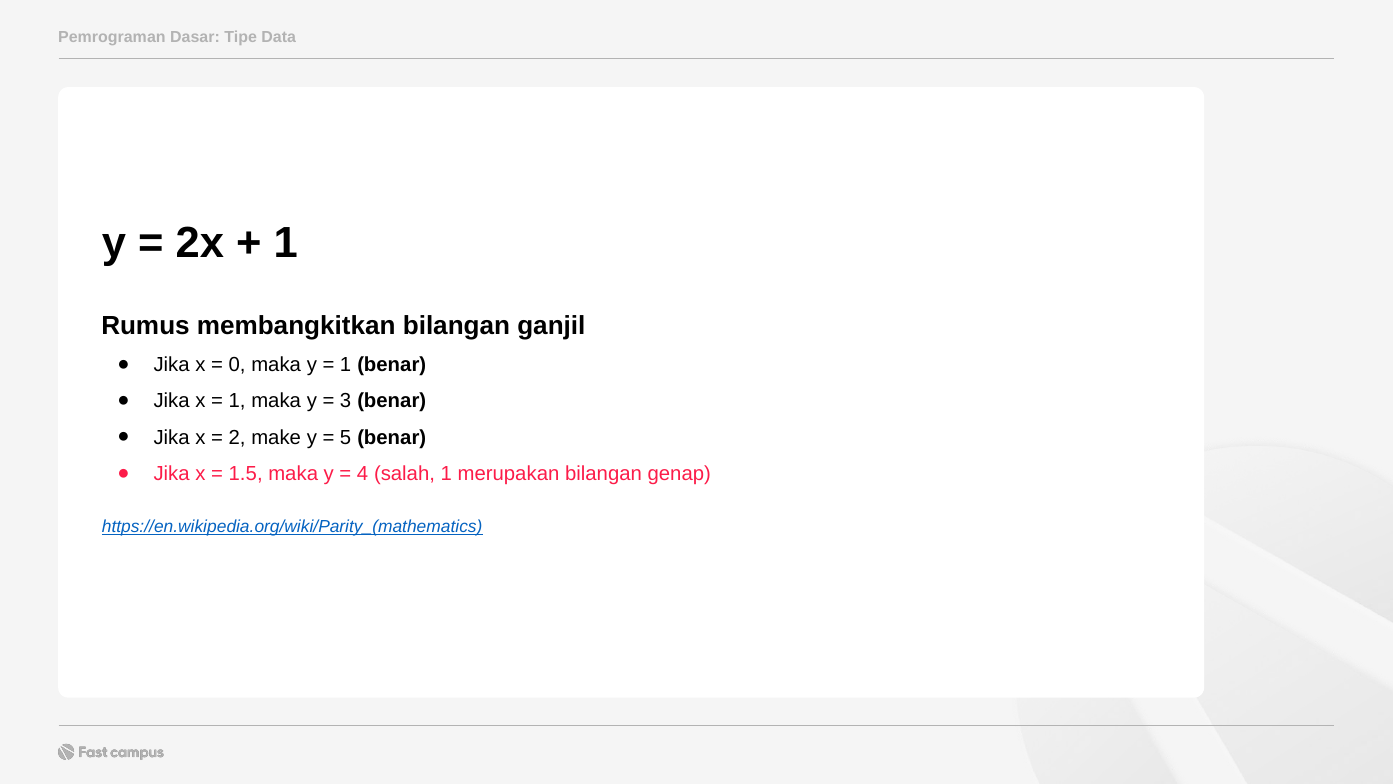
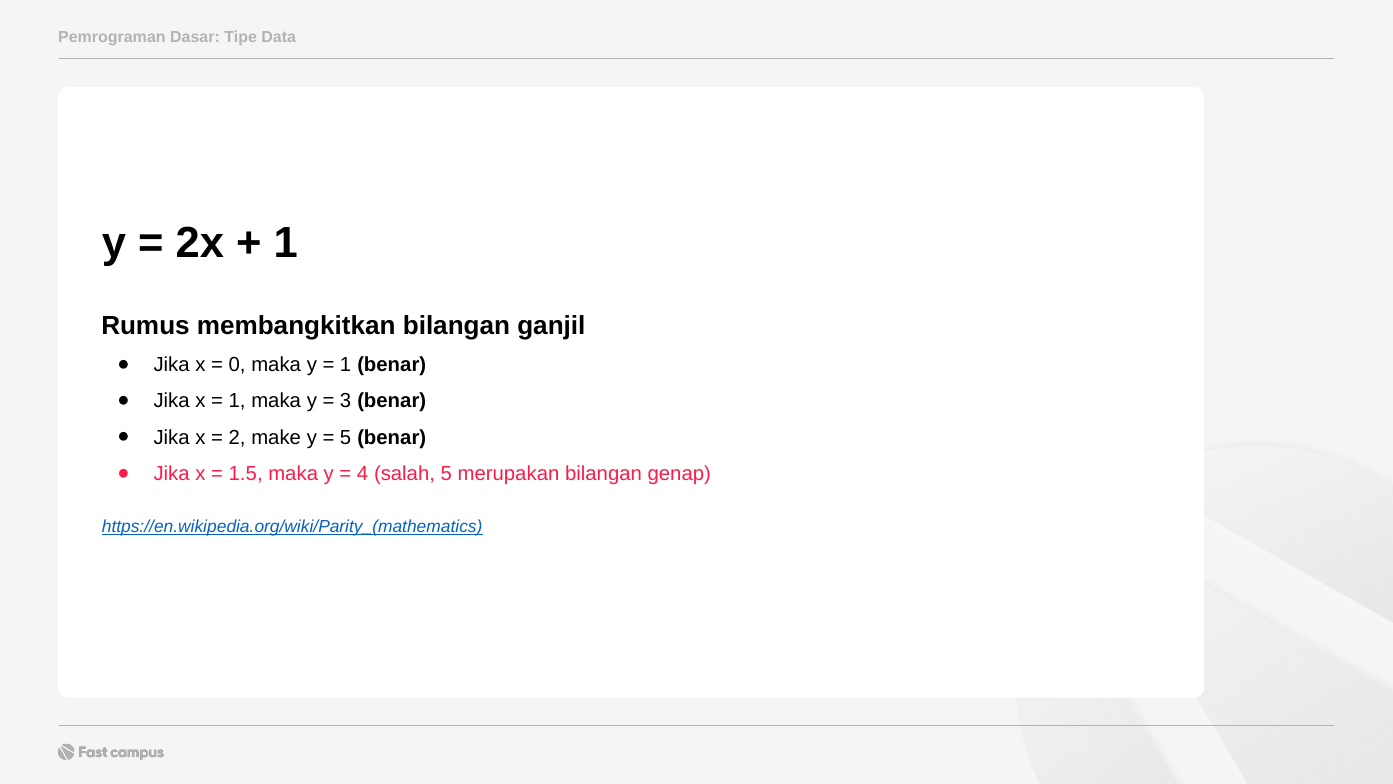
salah 1: 1 -> 5 (446, 473)
